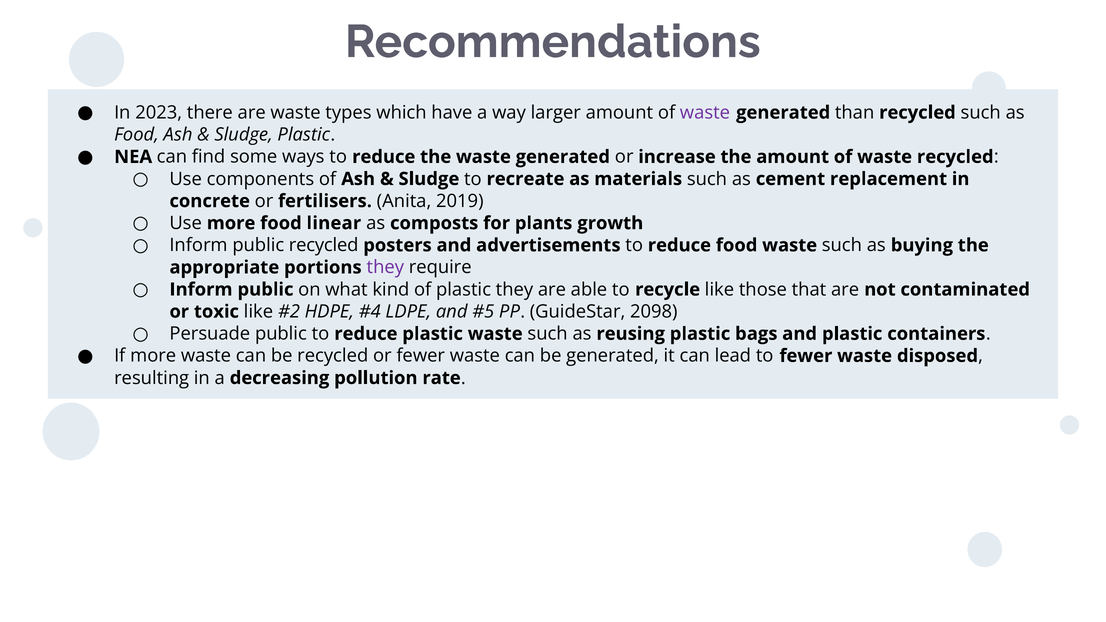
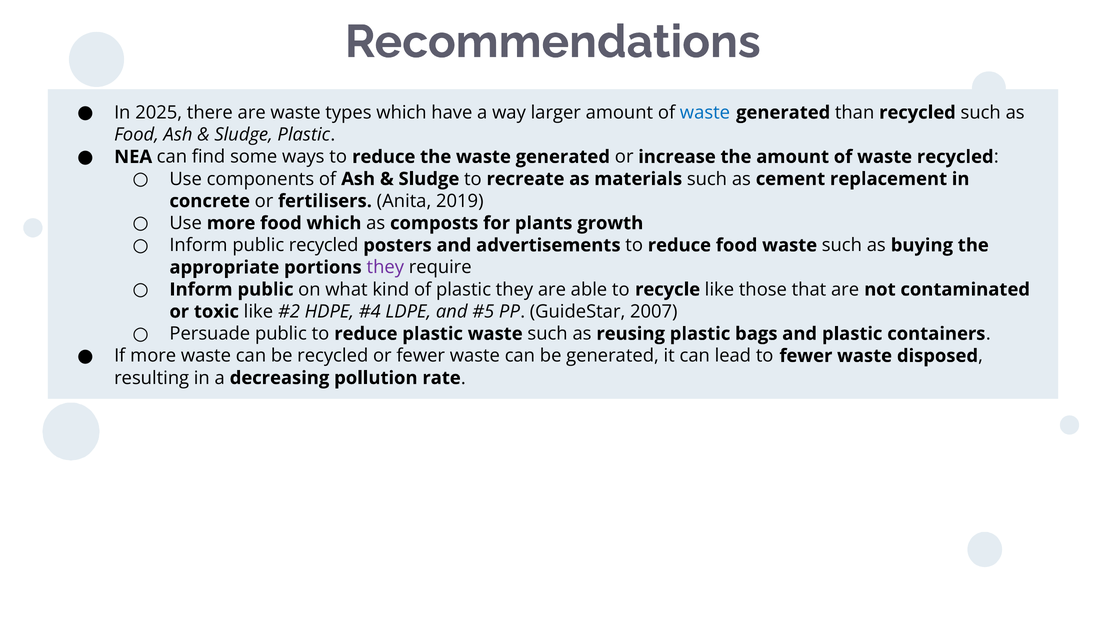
2023: 2023 -> 2025 (159, 113)
waste colour: purple -> blue (705, 113)
food linear: linear -> which (334, 223)
2098: 2098 -> 2007 (654, 312)
